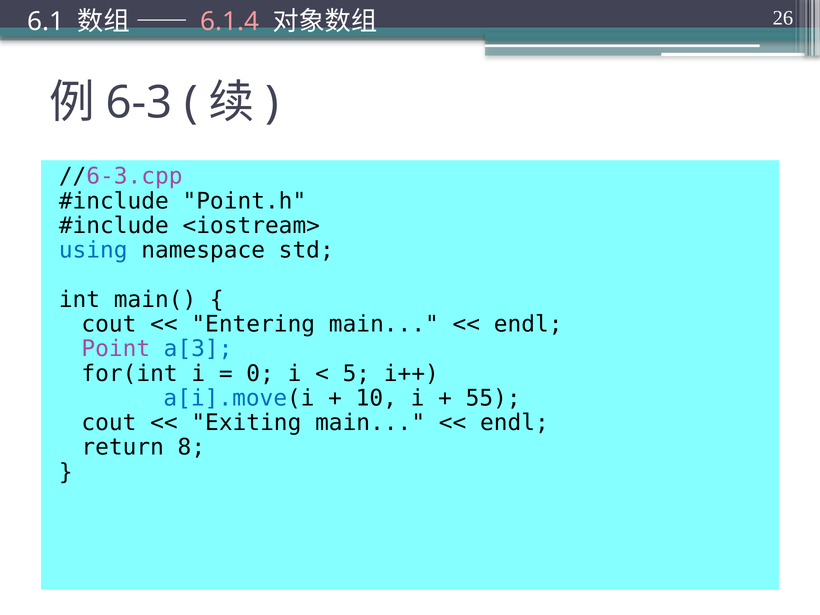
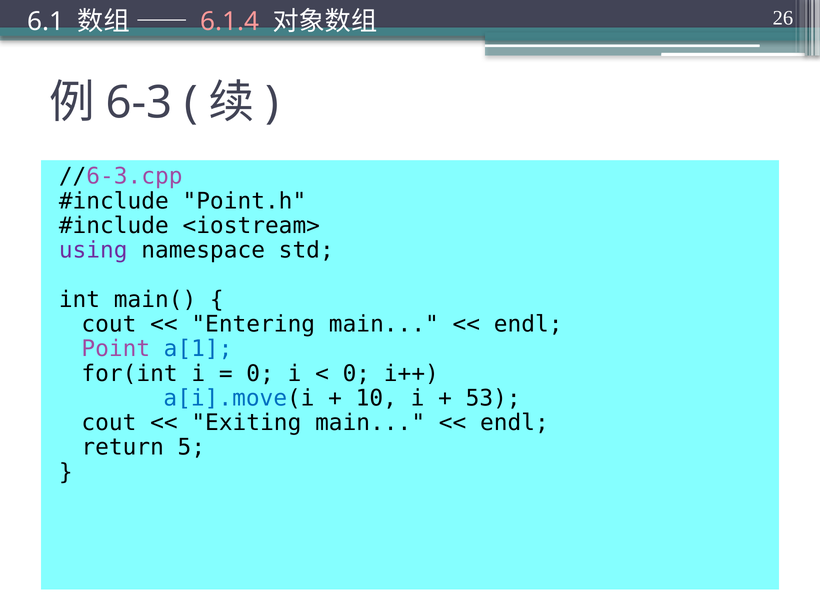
using colour: blue -> purple (93, 250)
a[3: a[3 -> a[1 (198, 349)
5: 5 -> 0 (356, 374)
55: 55 -> 53 (493, 398)
8: 8 -> 5 (191, 447)
